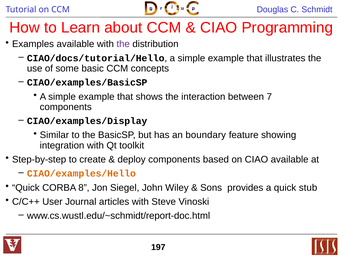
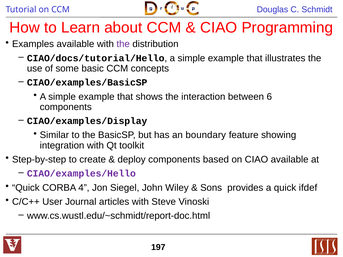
7: 7 -> 6 (269, 97)
CIAO/examples/Hello colour: orange -> purple (81, 174)
8: 8 -> 4 (84, 188)
stub: stub -> ifdef (308, 188)
